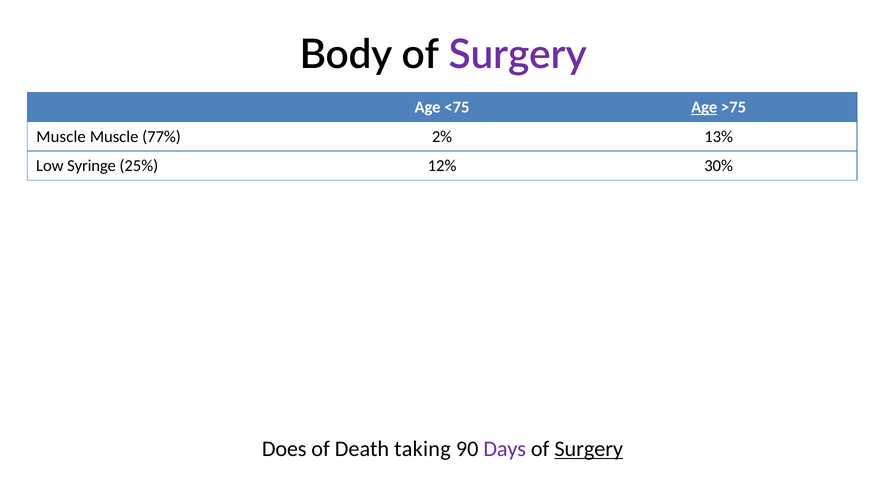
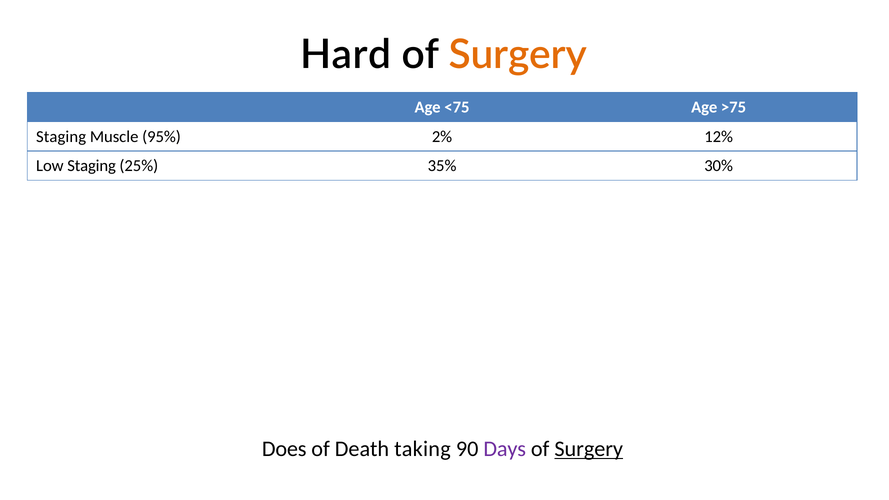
Body: Body -> Hard (346, 55)
Surgery colour: purple -> orange (518, 55)
Age underline: present -> none (704, 107)
Muscle: Muscle -> Staging (61, 137)
77%: 77% -> 95% (161, 137)
13%: 13% -> 12% (719, 137)
Low Syringe: Syringe -> Staging (92, 166)
12%: 12% -> 35% (442, 166)
